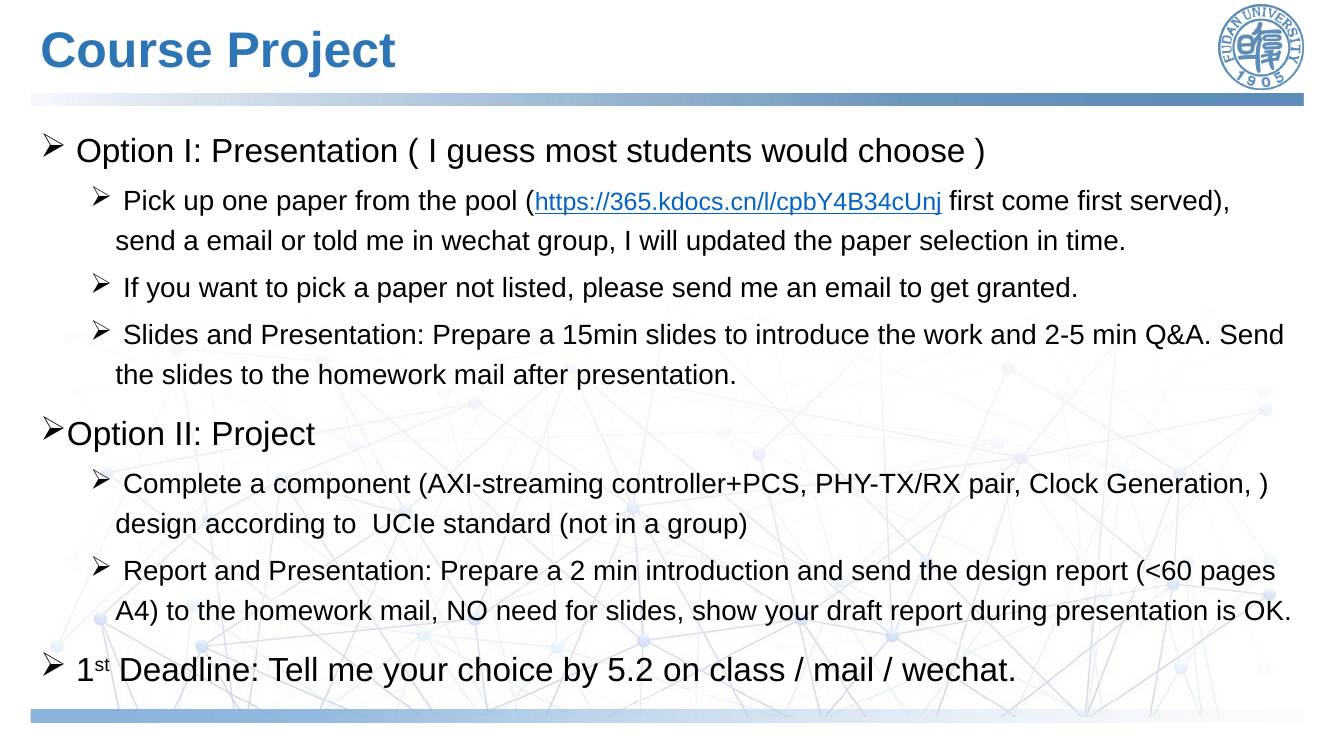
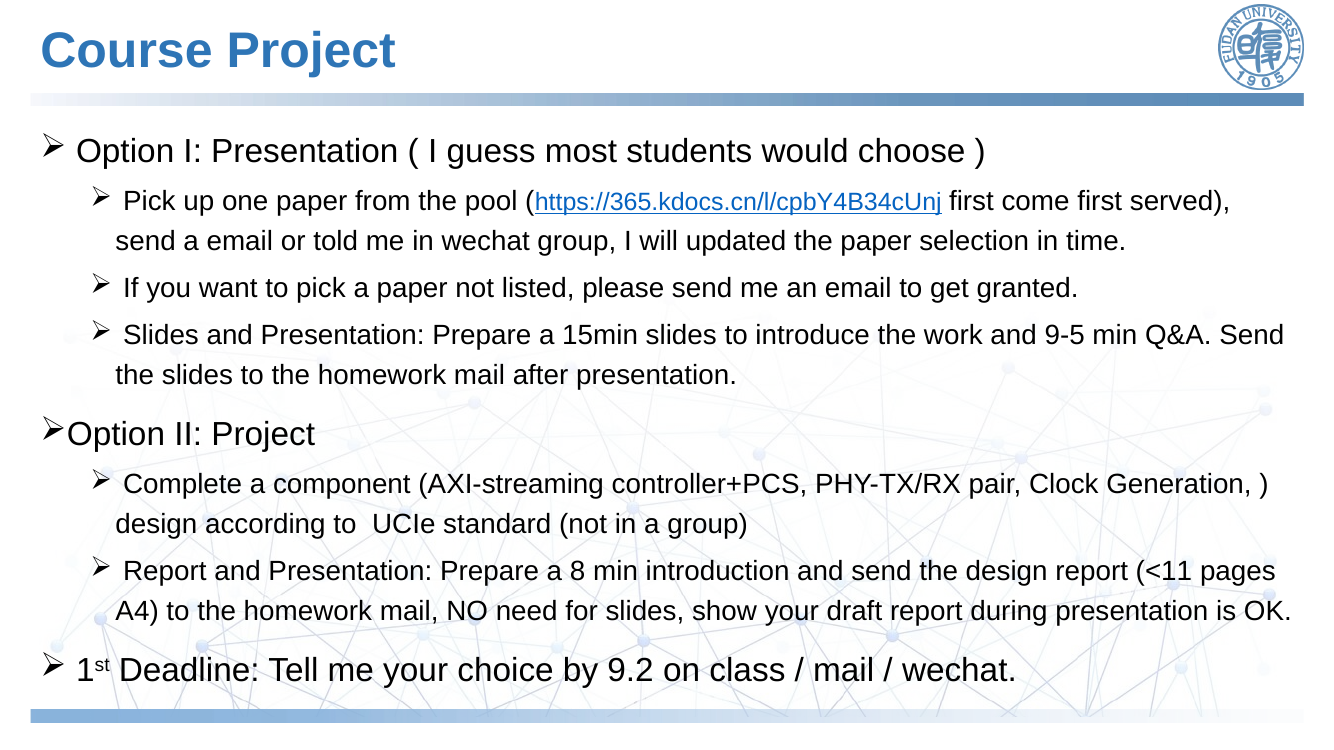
2-5: 2-5 -> 9-5 (1065, 336)
2: 2 -> 8 (578, 572)
<60: <60 -> <11 (1164, 572)
5.2: 5.2 -> 9.2 (631, 671)
